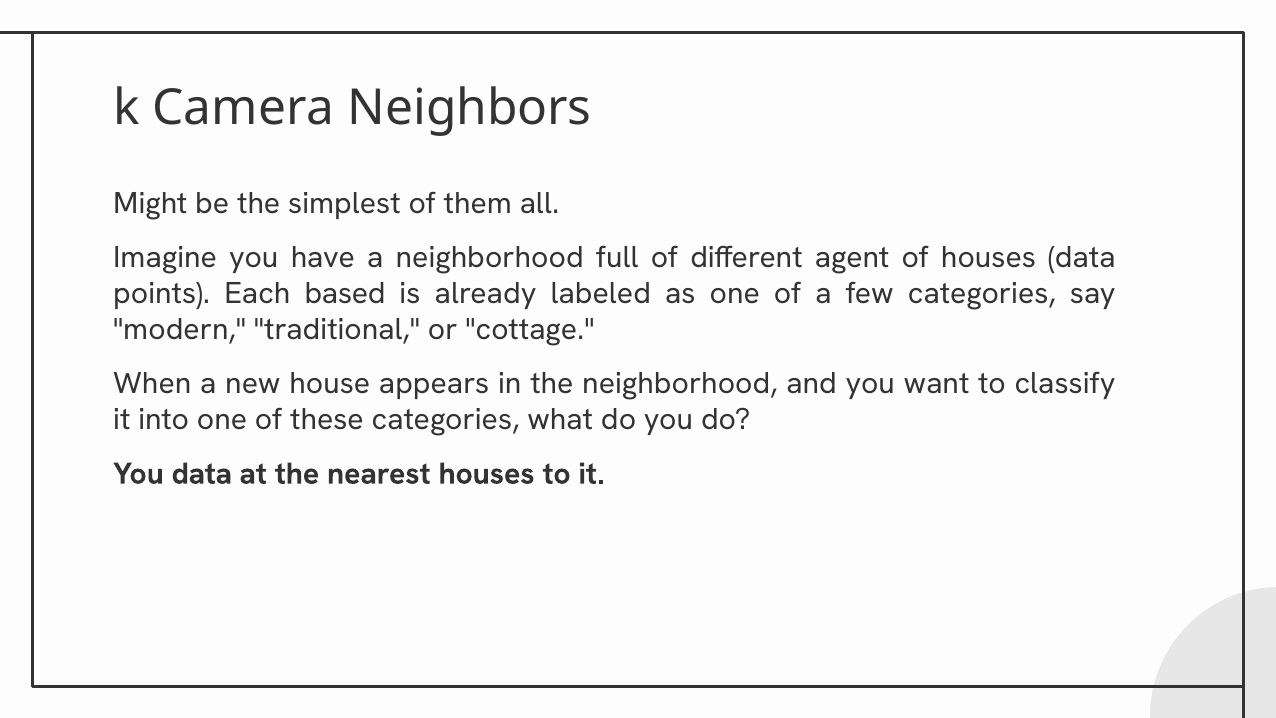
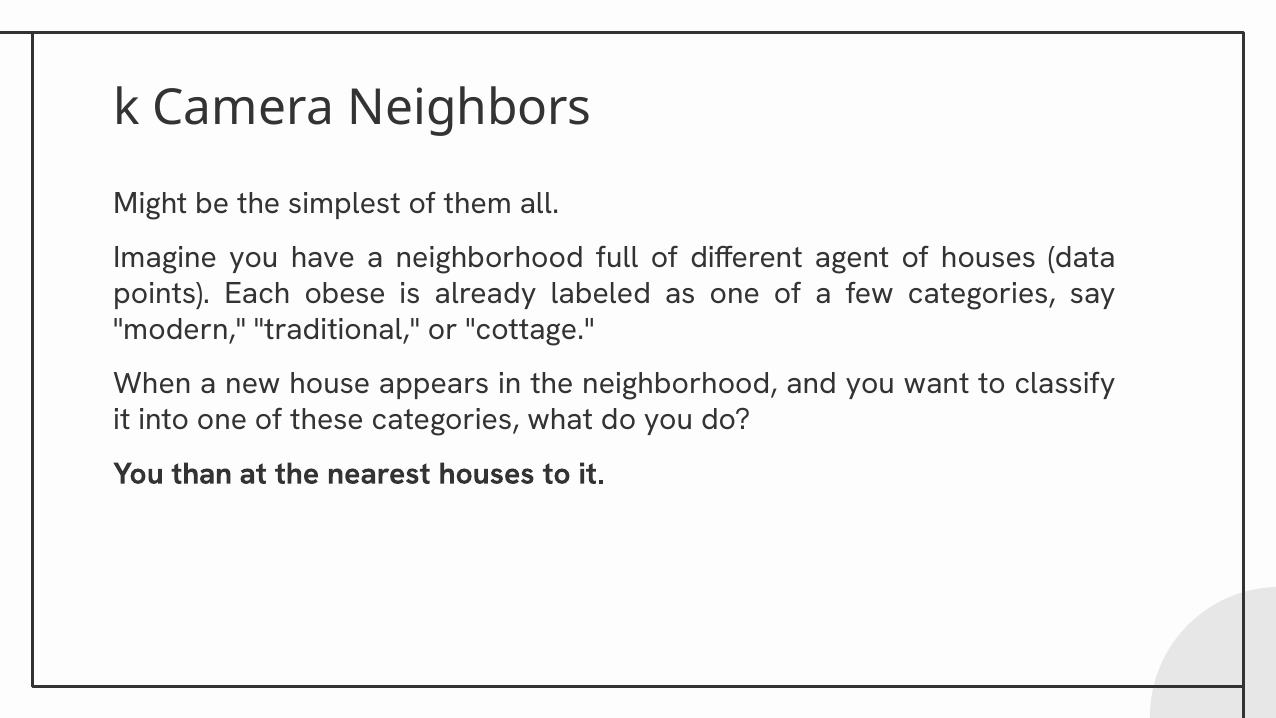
based: based -> obese (345, 293)
You data: data -> than (202, 474)
